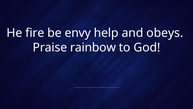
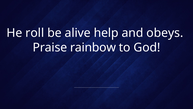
fire: fire -> roll (35, 33)
envy: envy -> alive (78, 33)
